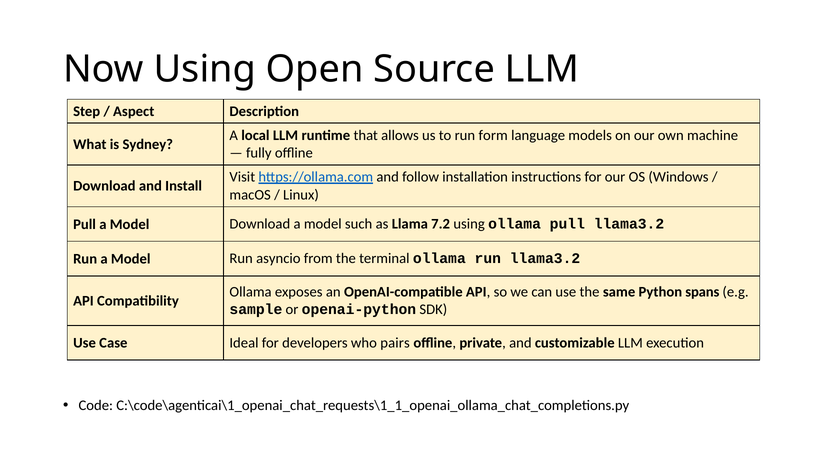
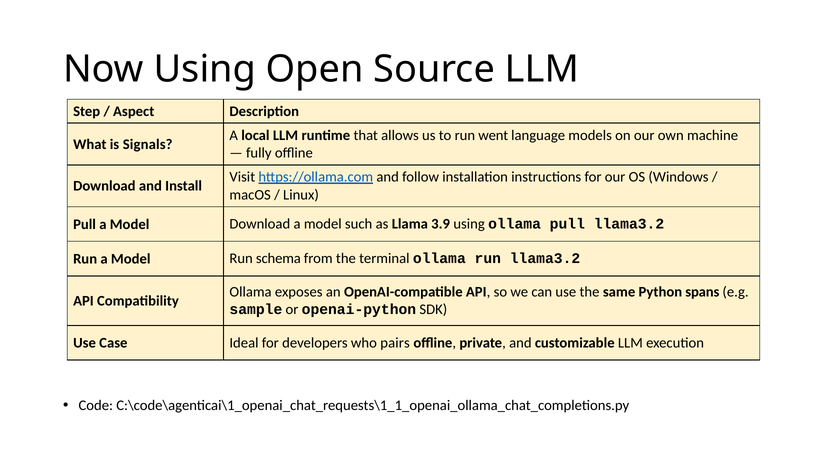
form: form -> went (493, 135)
Sydney: Sydney -> Signals (148, 144)
7.2: 7.2 -> 3.9 (441, 224)
asyncio: asyncio -> schema (278, 259)
